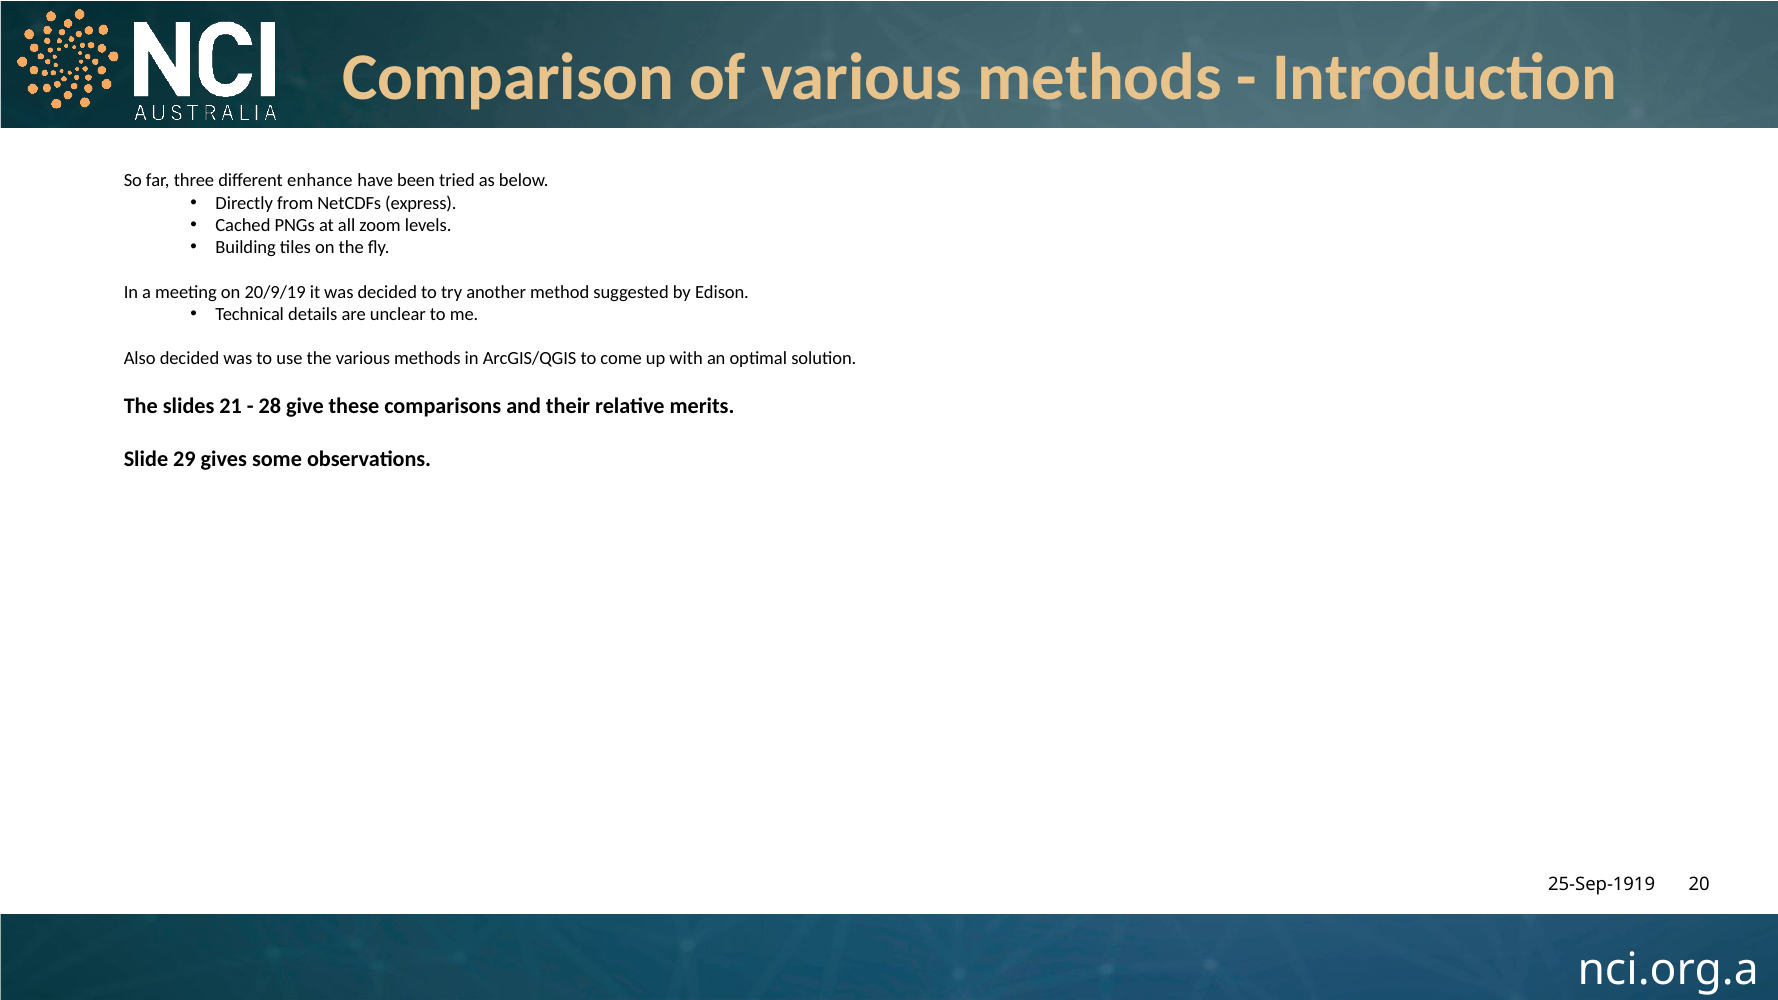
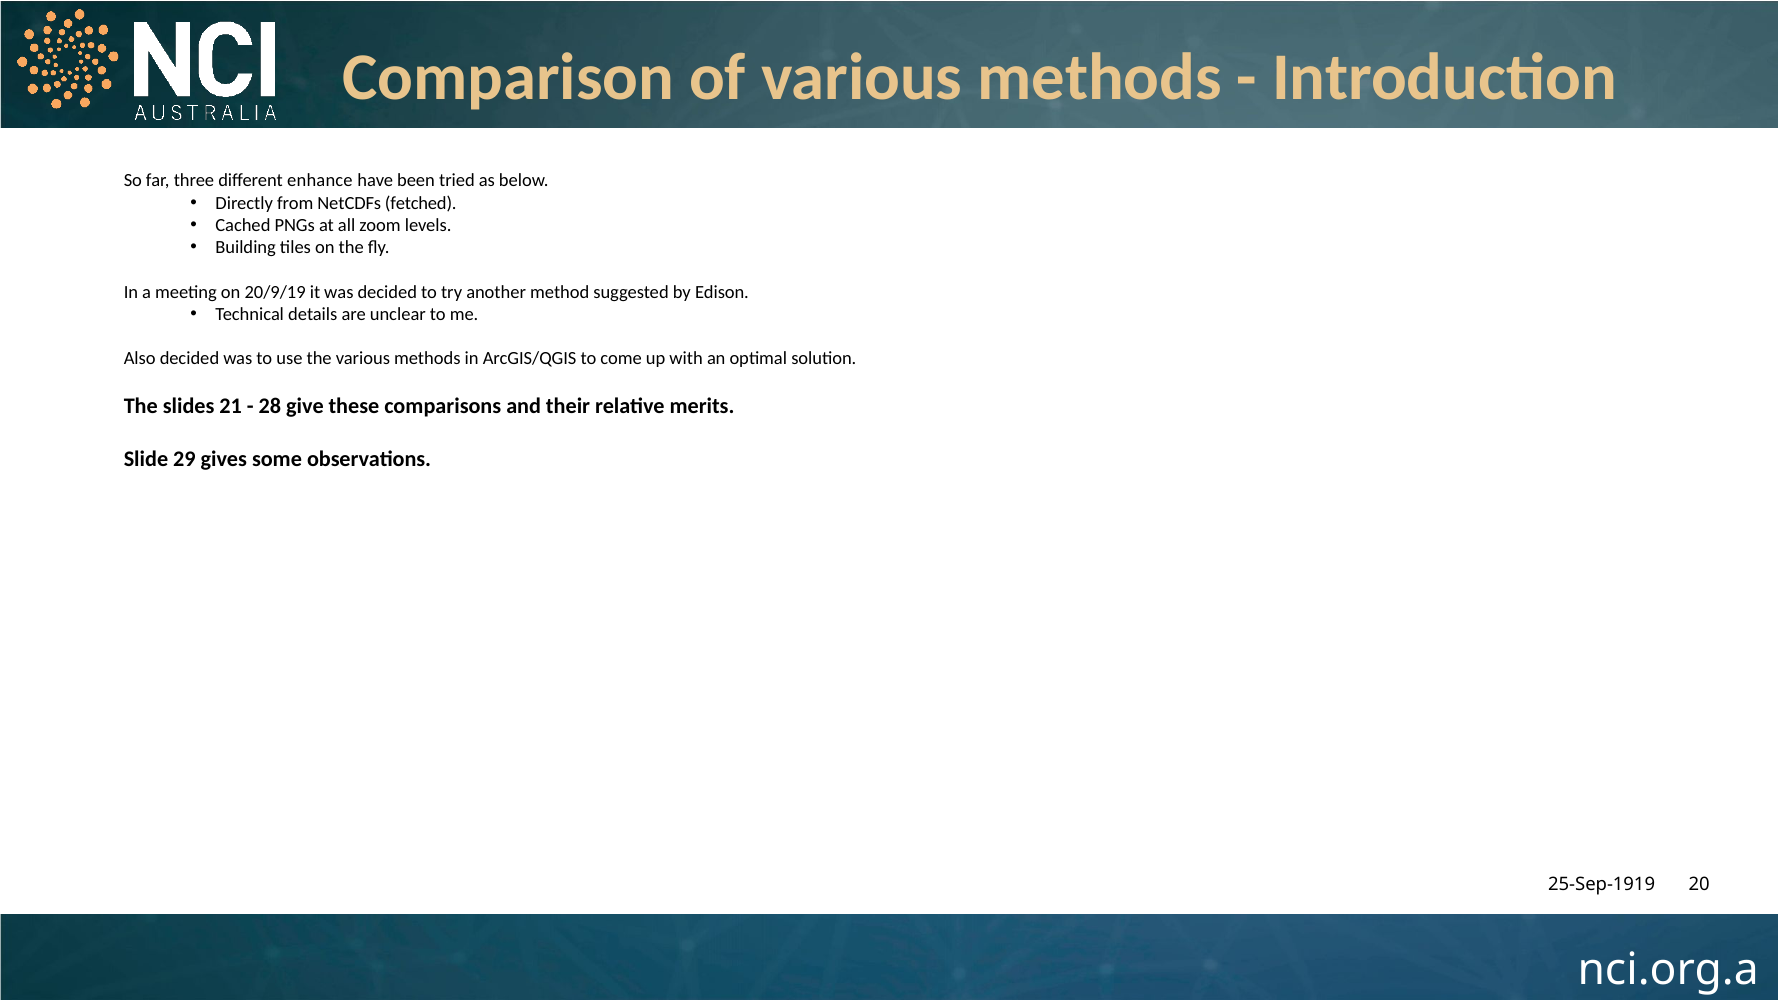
express: express -> fetched (421, 203)
